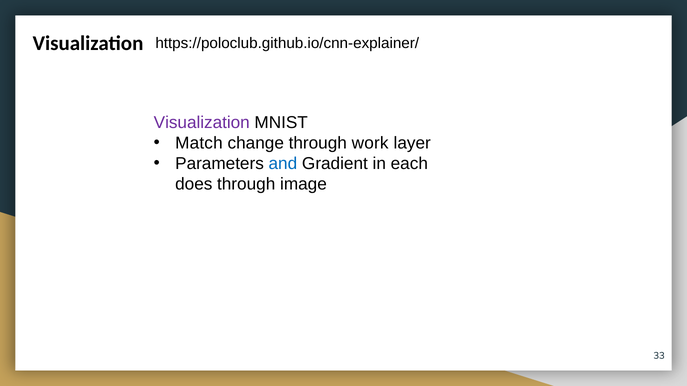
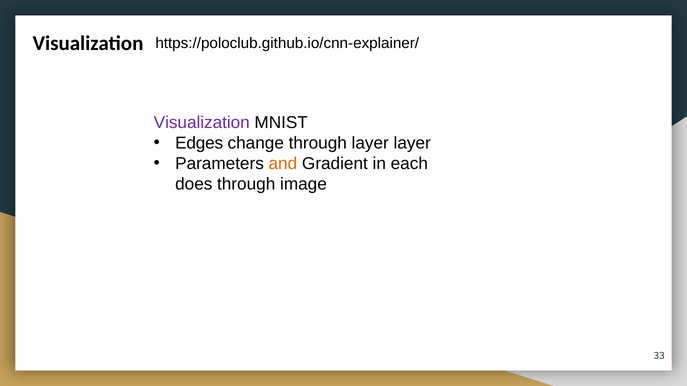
Match: Match -> Edges (199, 143)
through work: work -> layer (370, 143)
and colour: blue -> orange (283, 164)
